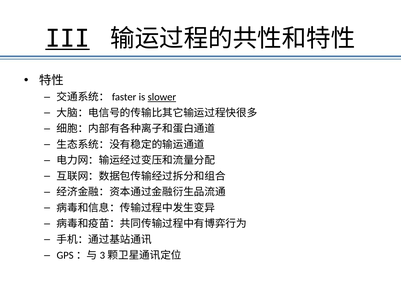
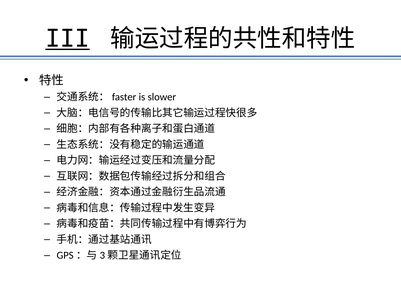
slower underline: present -> none (162, 97)
